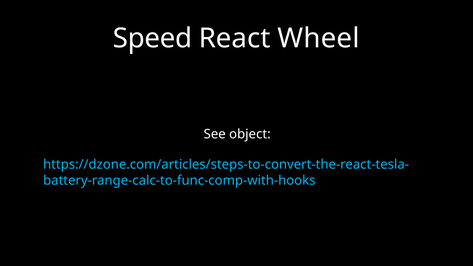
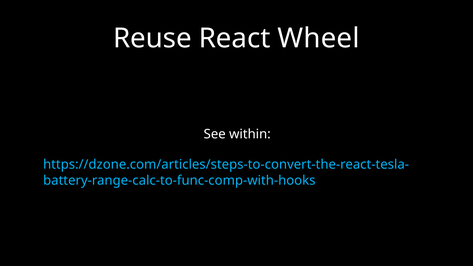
Speed: Speed -> Reuse (152, 38)
object: object -> within (250, 134)
